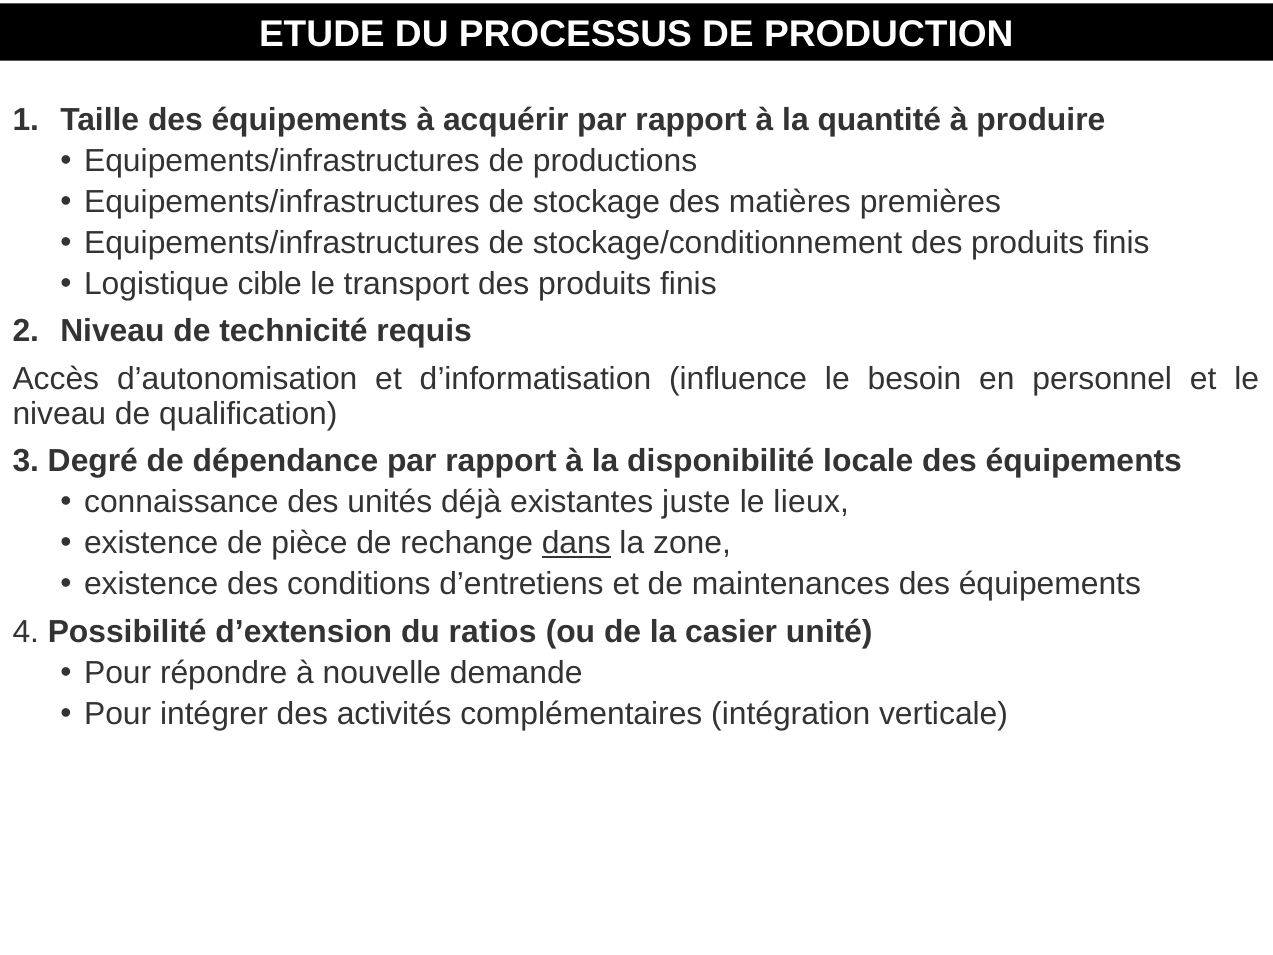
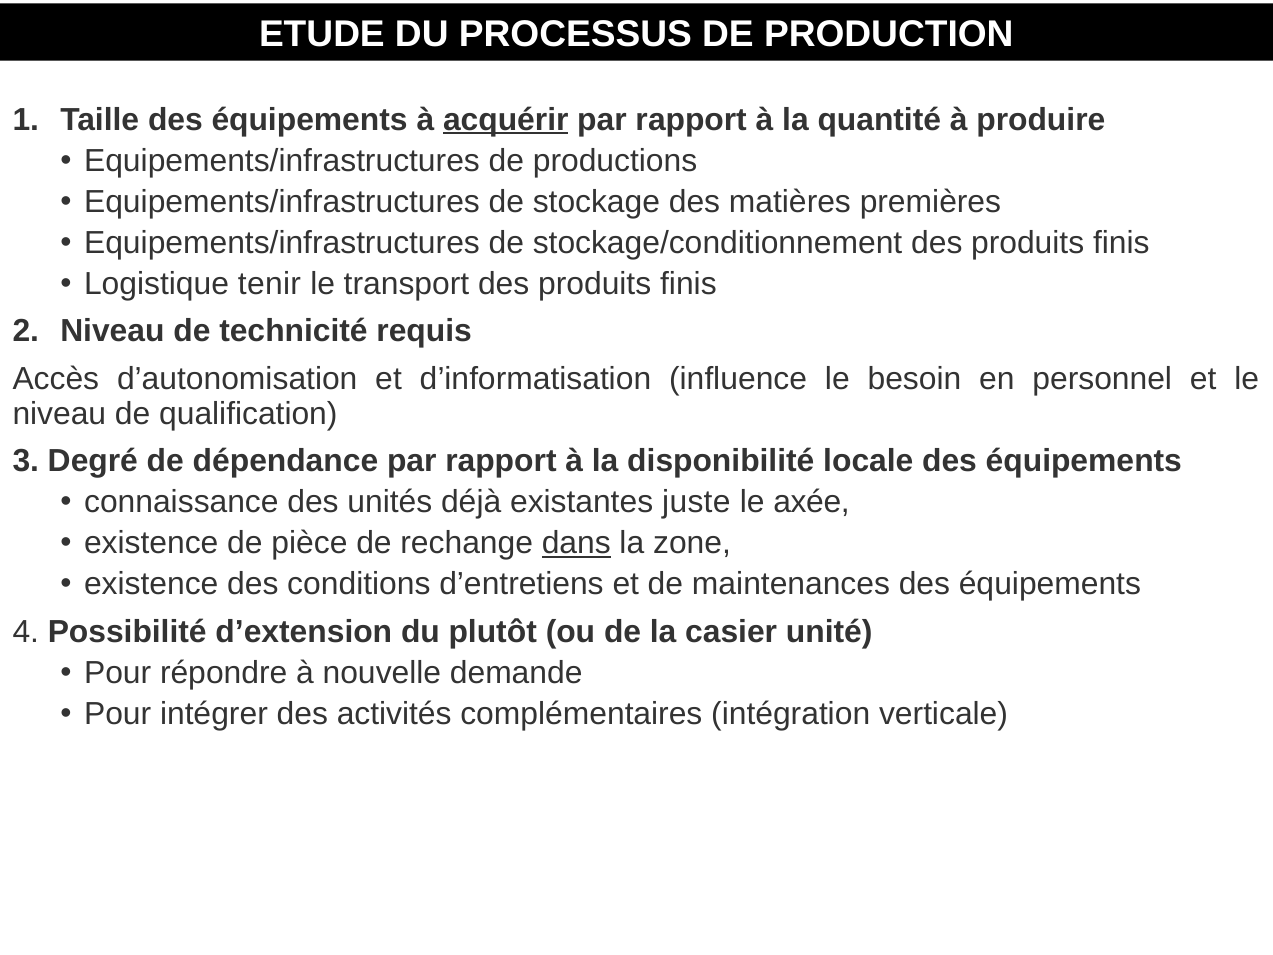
acquérir underline: none -> present (506, 120)
cible: cible -> tenir (269, 284)
lieux: lieux -> axée (812, 502)
ratios: ratios -> plutôt (493, 632)
